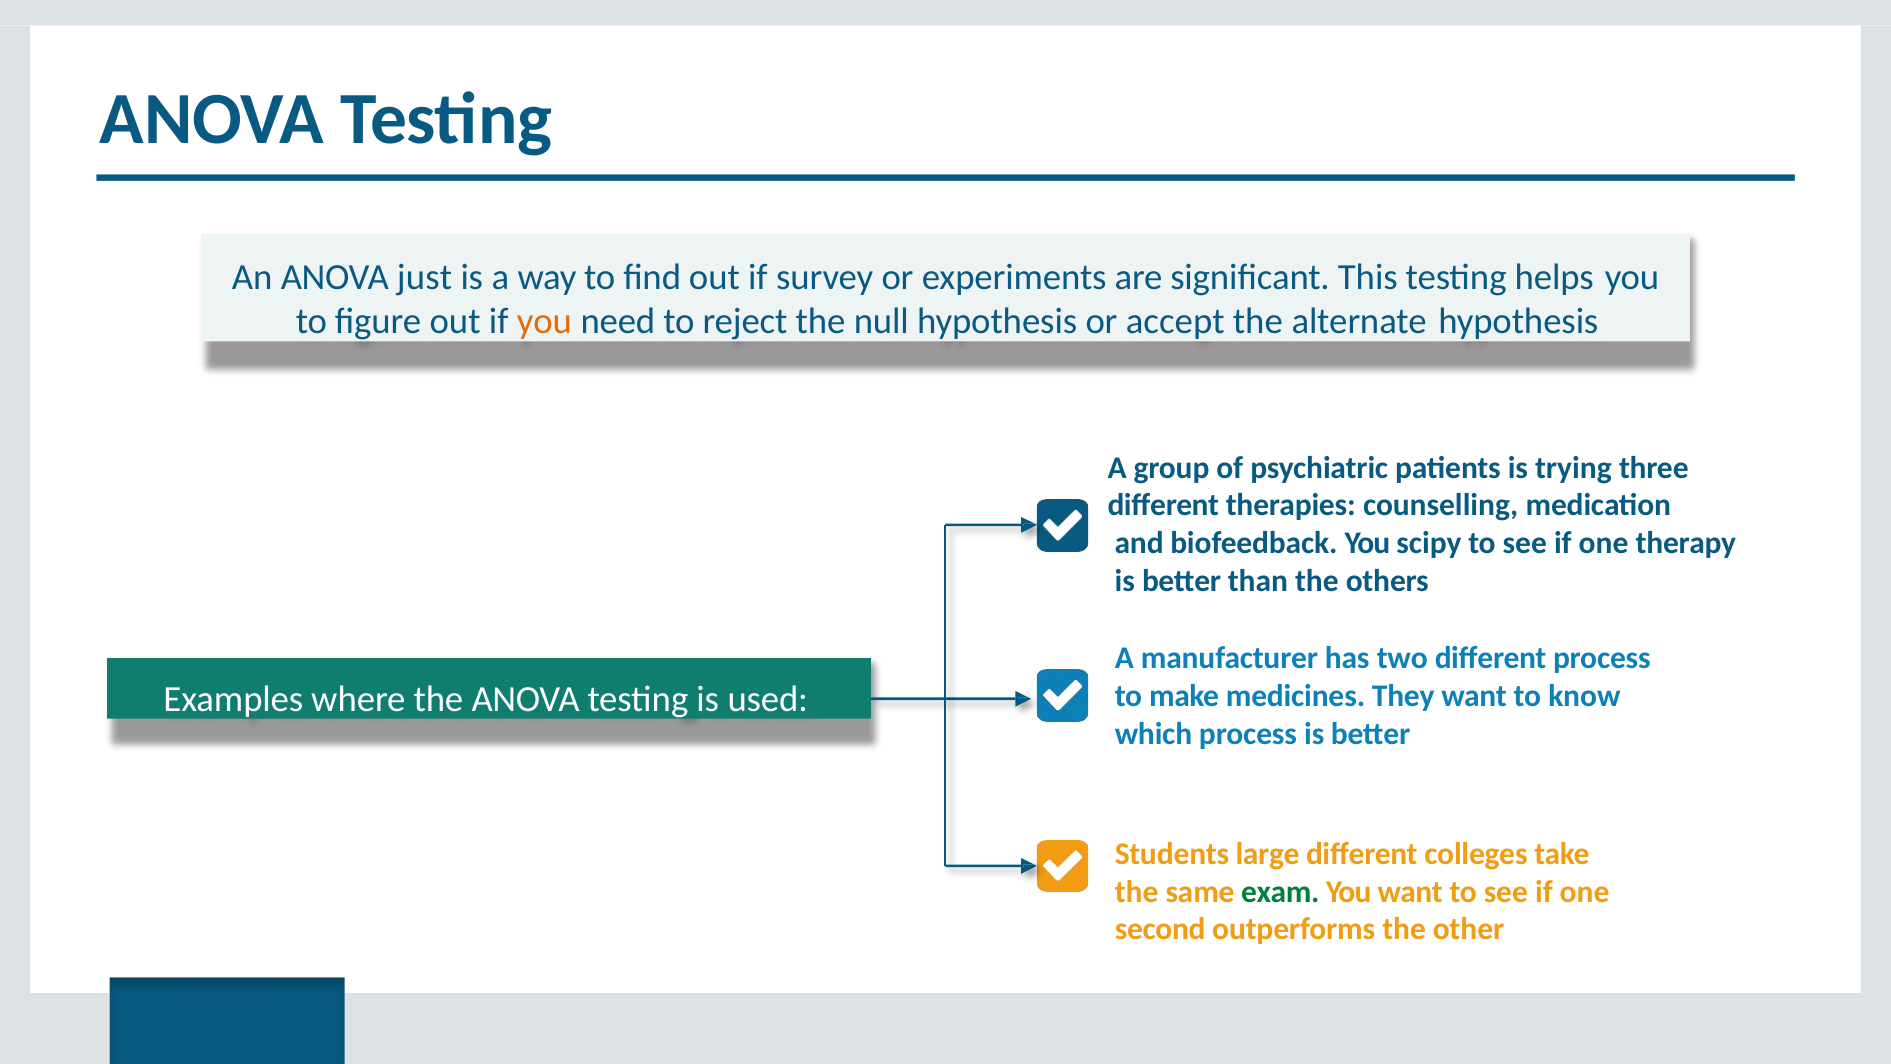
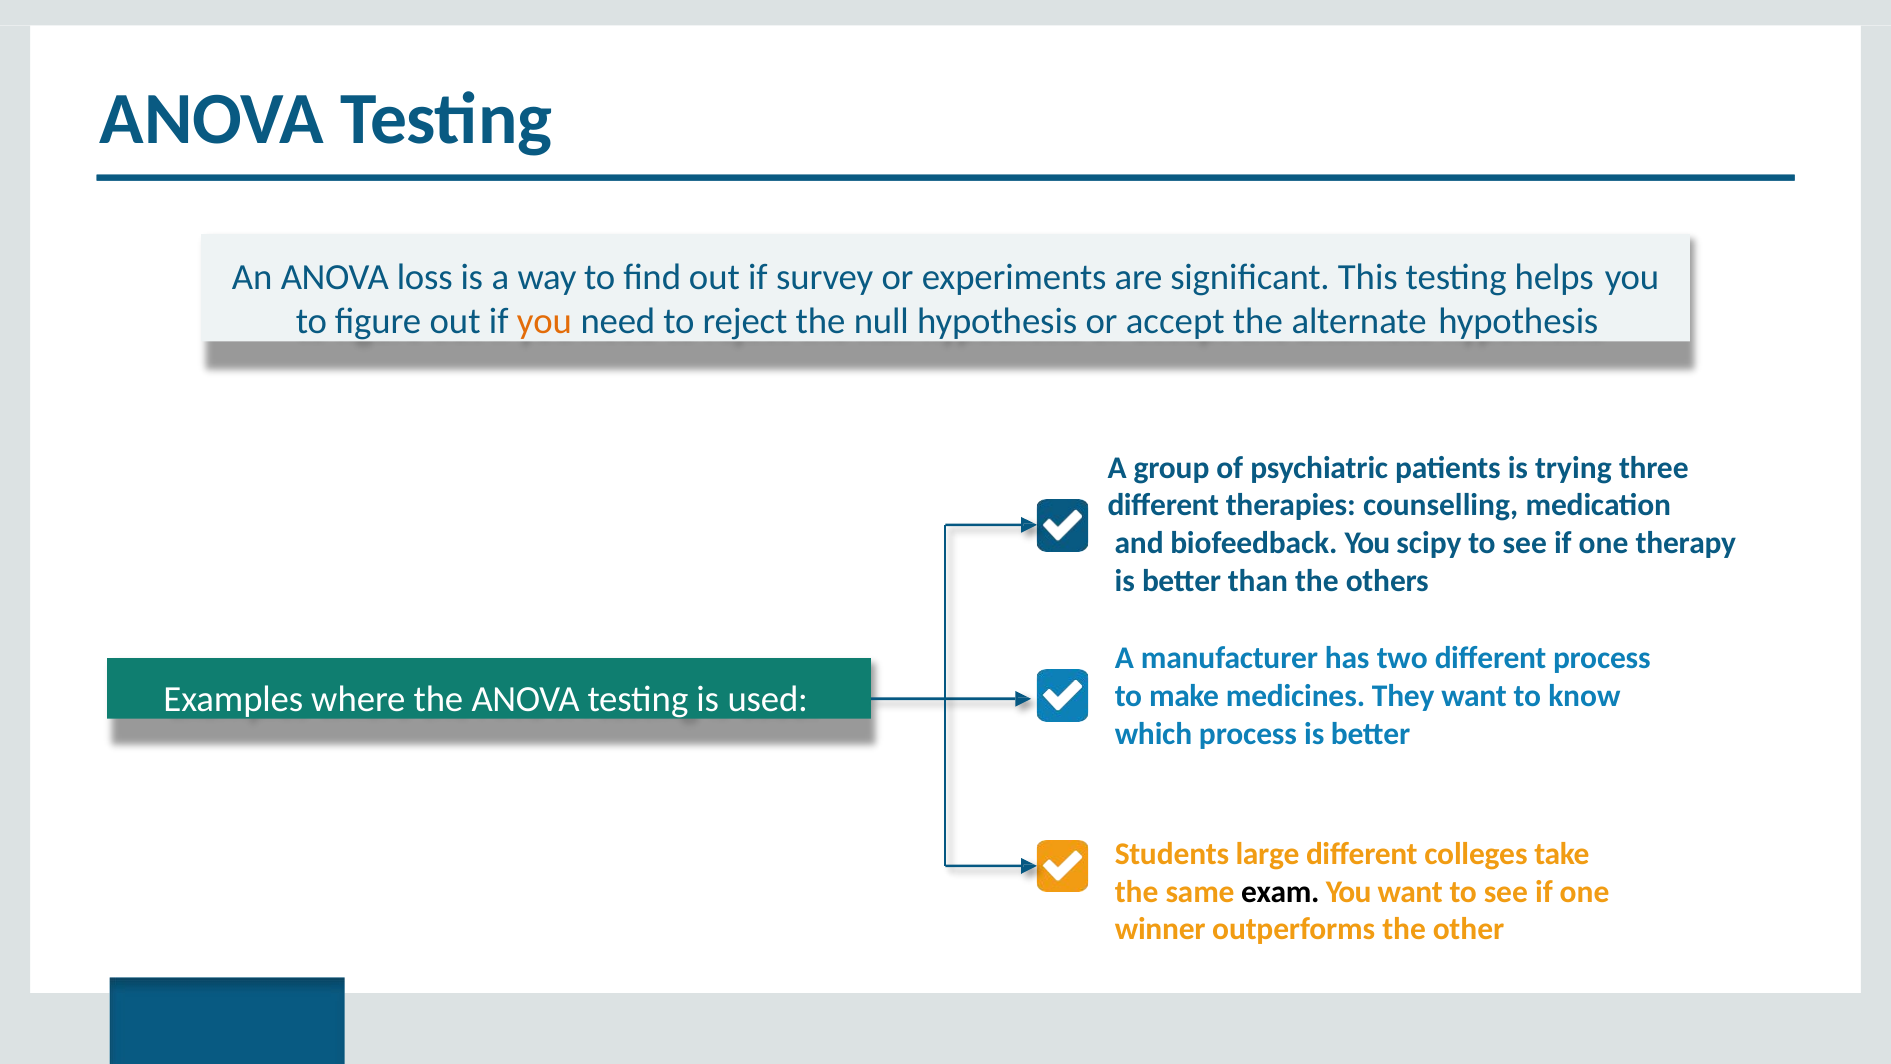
just: just -> loss (425, 278)
exam colour: green -> black (1280, 891)
second: second -> winner (1160, 929)
